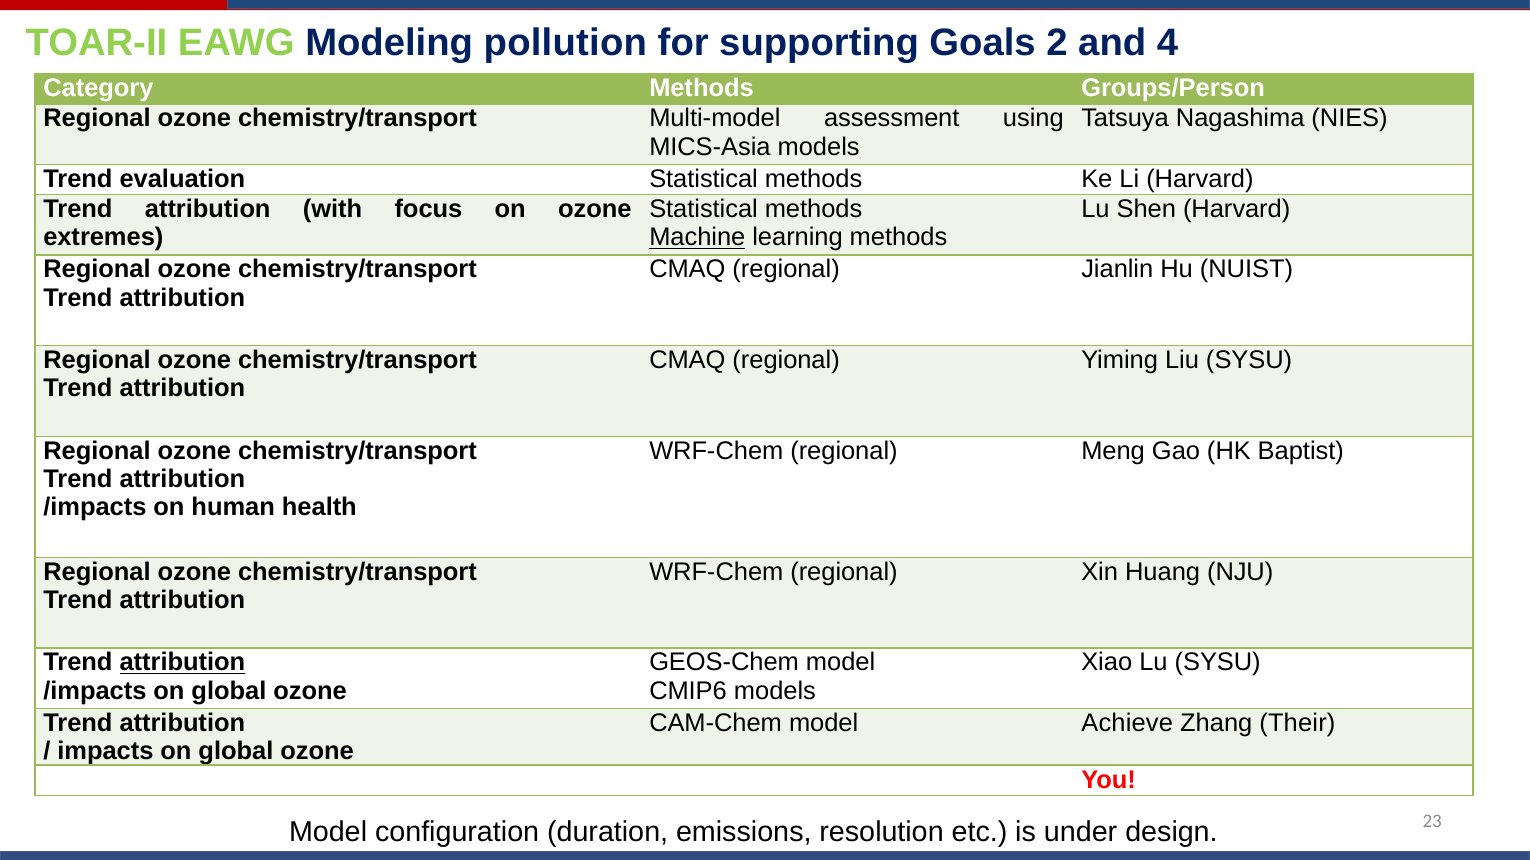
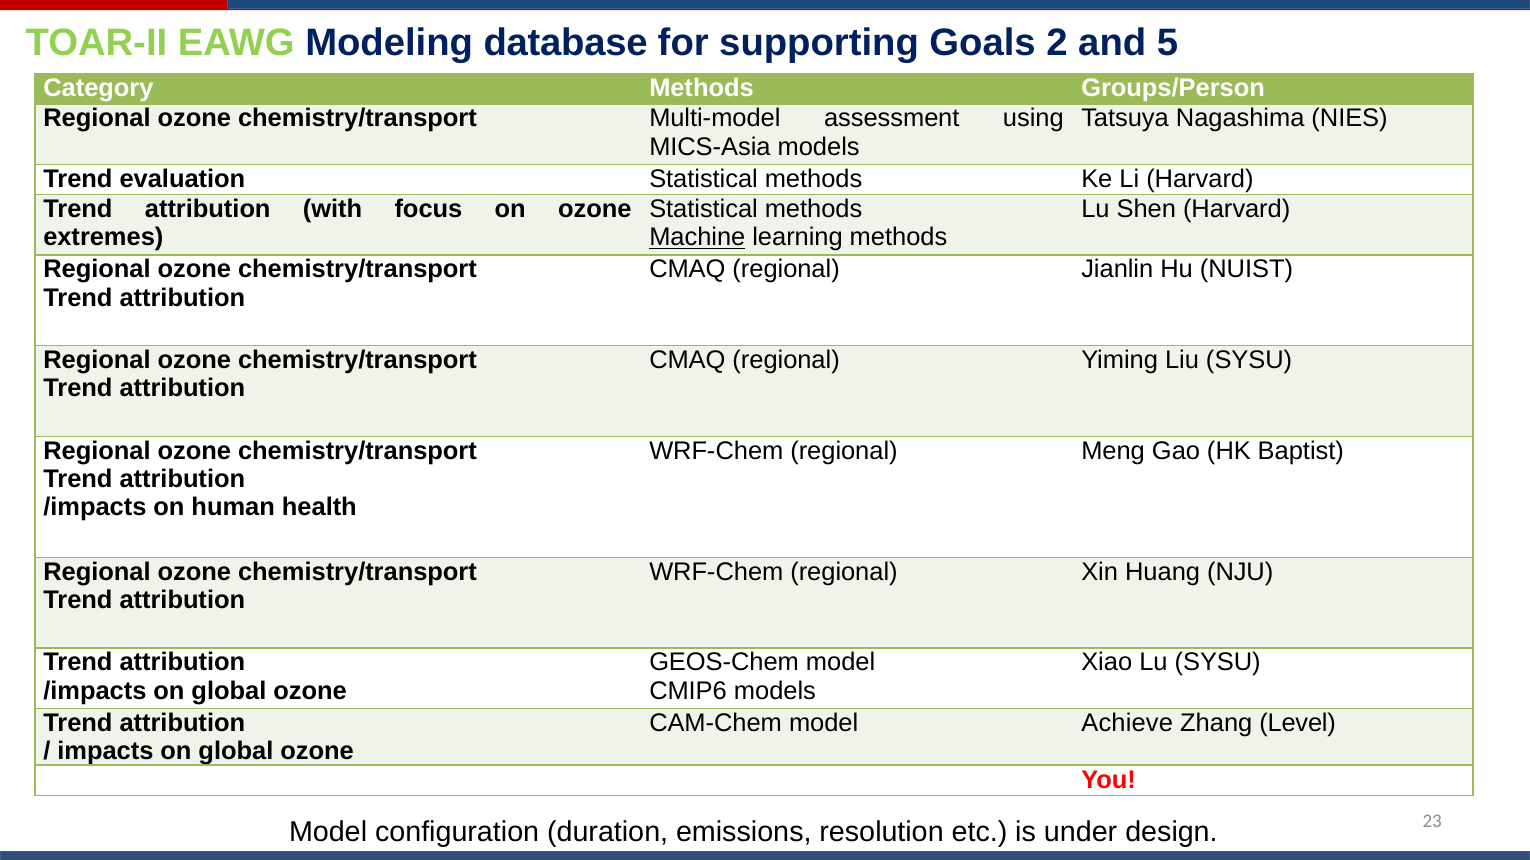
pollution: pollution -> database (566, 43)
4: 4 -> 5 (1167, 43)
attribution underline: present -> none (182, 663)
Their: Their -> Level (1298, 724)
